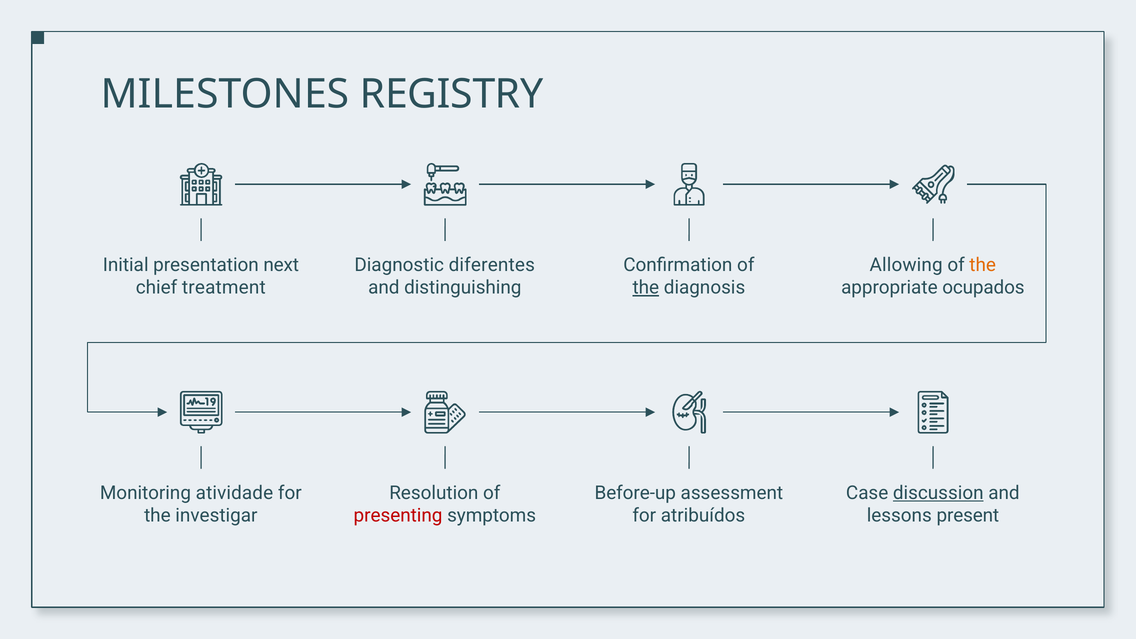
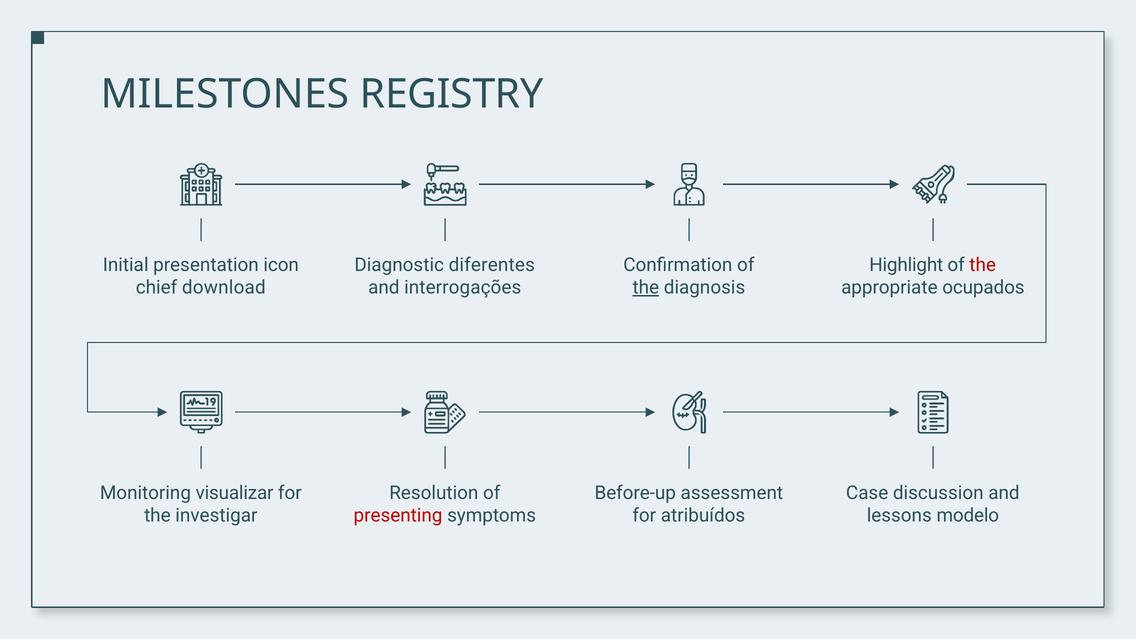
next: next -> icon (281, 265)
Allowing: Allowing -> Highlight (906, 265)
the colour: orange -> red (983, 265)
treatment: treatment -> download (224, 288)
distinguishing: distinguishing -> interrogações (463, 288)
atividade: atividade -> visualizar (235, 493)
discussion underline: present -> none (938, 493)
present: present -> modelo (968, 516)
